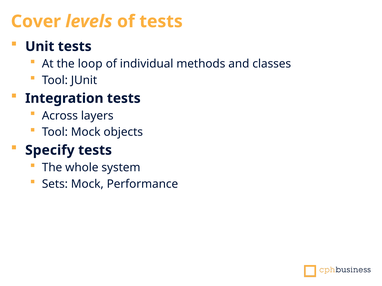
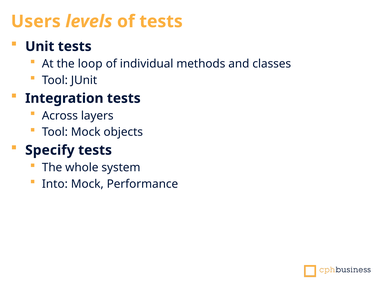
Cover: Cover -> Users (36, 21)
Sets: Sets -> Into (55, 184)
